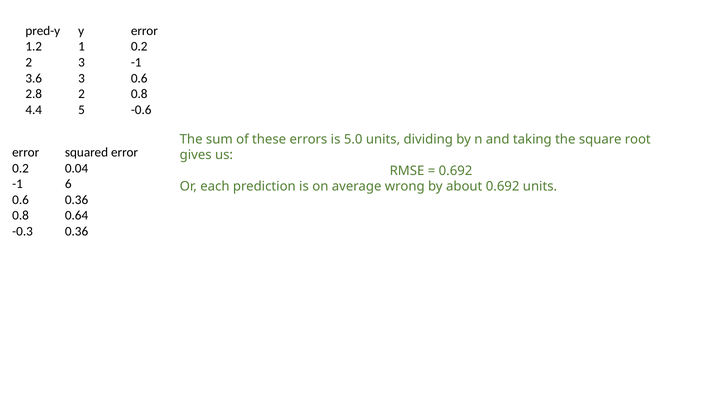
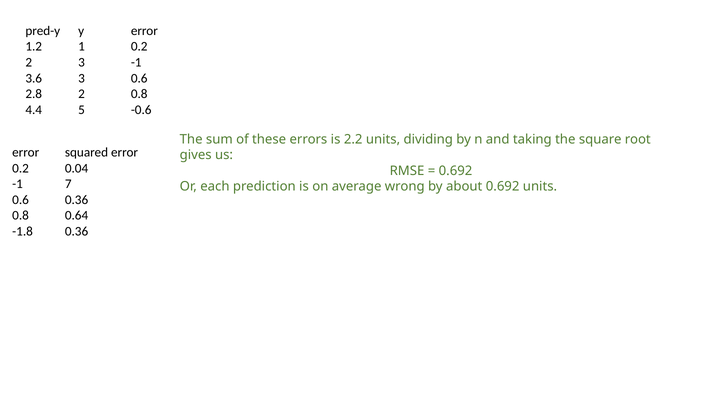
5.0: 5.0 -> 2.2 (353, 139)
6: 6 -> 7 (68, 184)
-0.3: -0.3 -> -1.8 (23, 232)
